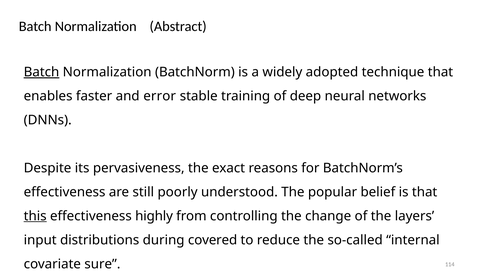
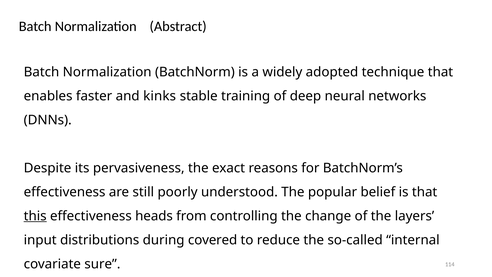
Batch underline: present -> none (42, 72)
error: error -> kinks (160, 96)
highly: highly -> heads (154, 216)
